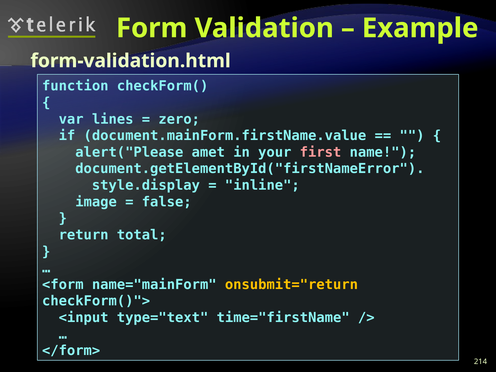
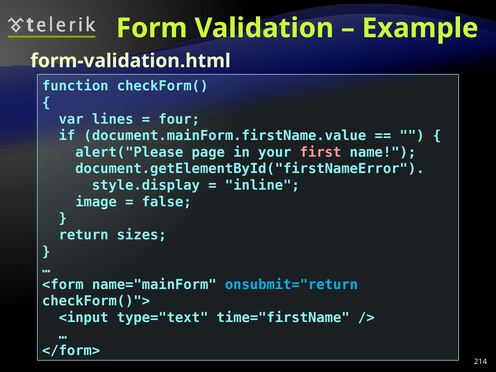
zero: zero -> four (179, 119)
amet: amet -> page (208, 152)
total: total -> sizes (142, 235)
onsubmit="return colour: yellow -> light blue (291, 285)
